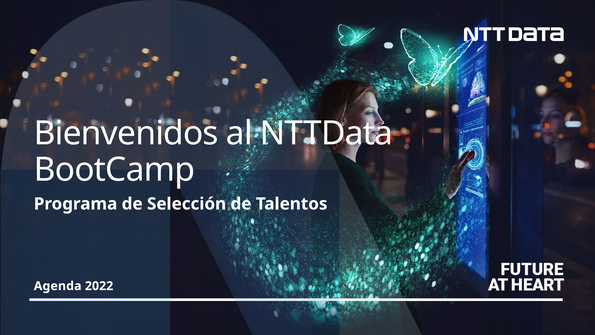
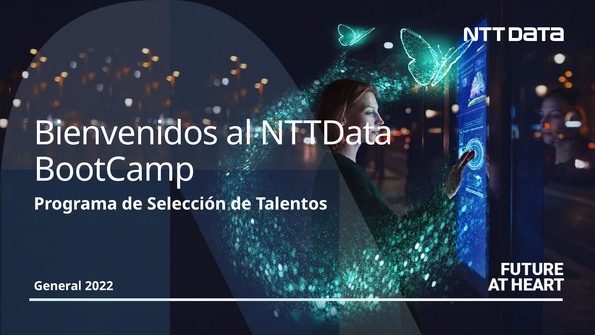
Agenda: Agenda -> General (58, 286)
